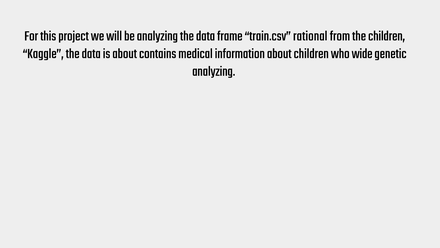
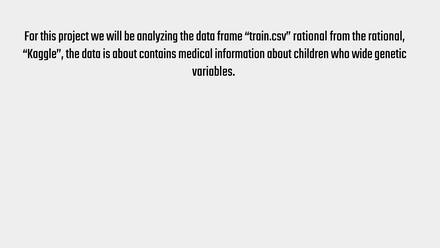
the children: children -> rational (386, 36)
analyzing: analyzing -> variables (214, 71)
